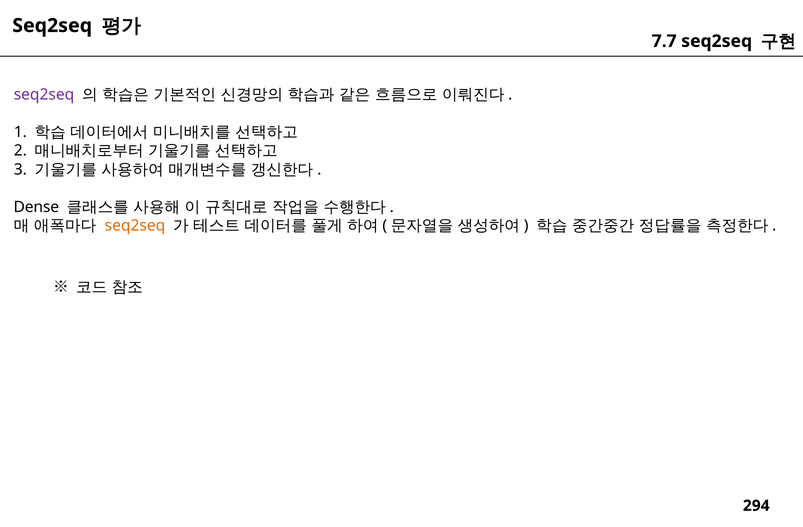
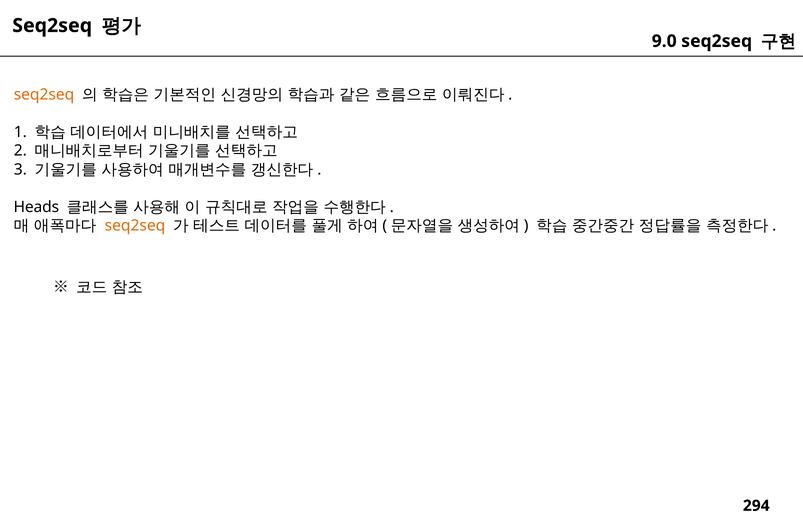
7.7: 7.7 -> 9.0 (664, 41)
seq2seq colour: purple -> orange (44, 95)
Dense: Dense -> Heads (36, 207)
